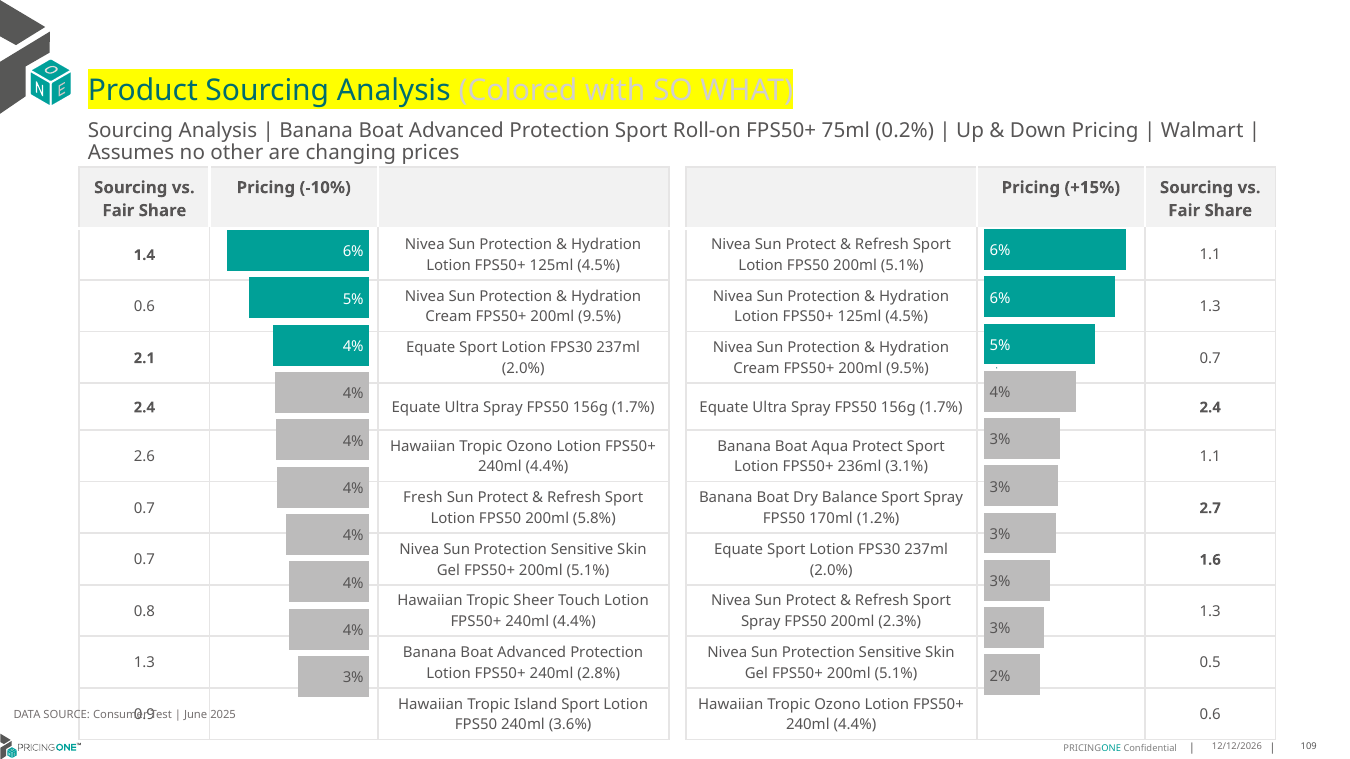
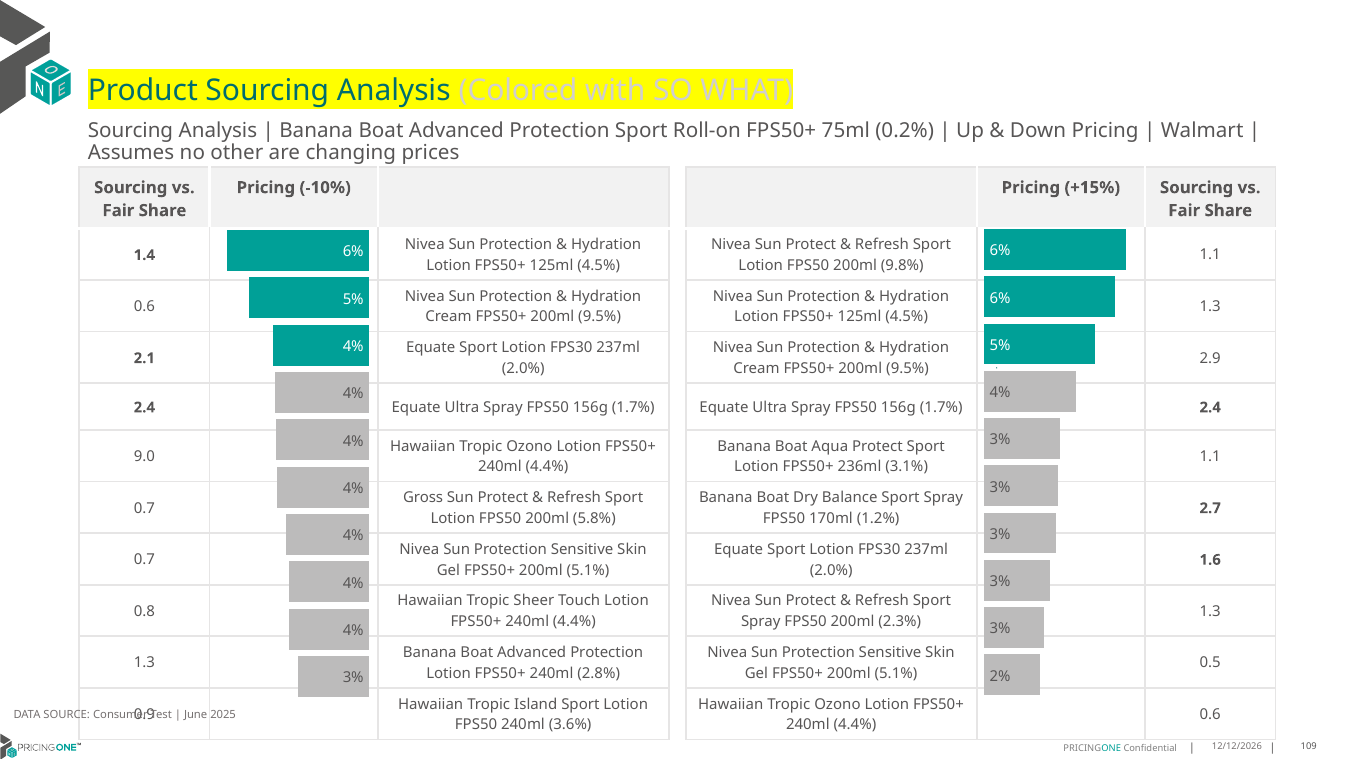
FPS50 200ml 5.1%: 5.1% -> 9.8% (902, 266)
0.7: 0.7 -> 2.9 (1210, 358)
2.6: 2.6 -> 9.0 (144, 457)
Fresh: Fresh -> Gross (423, 498)
